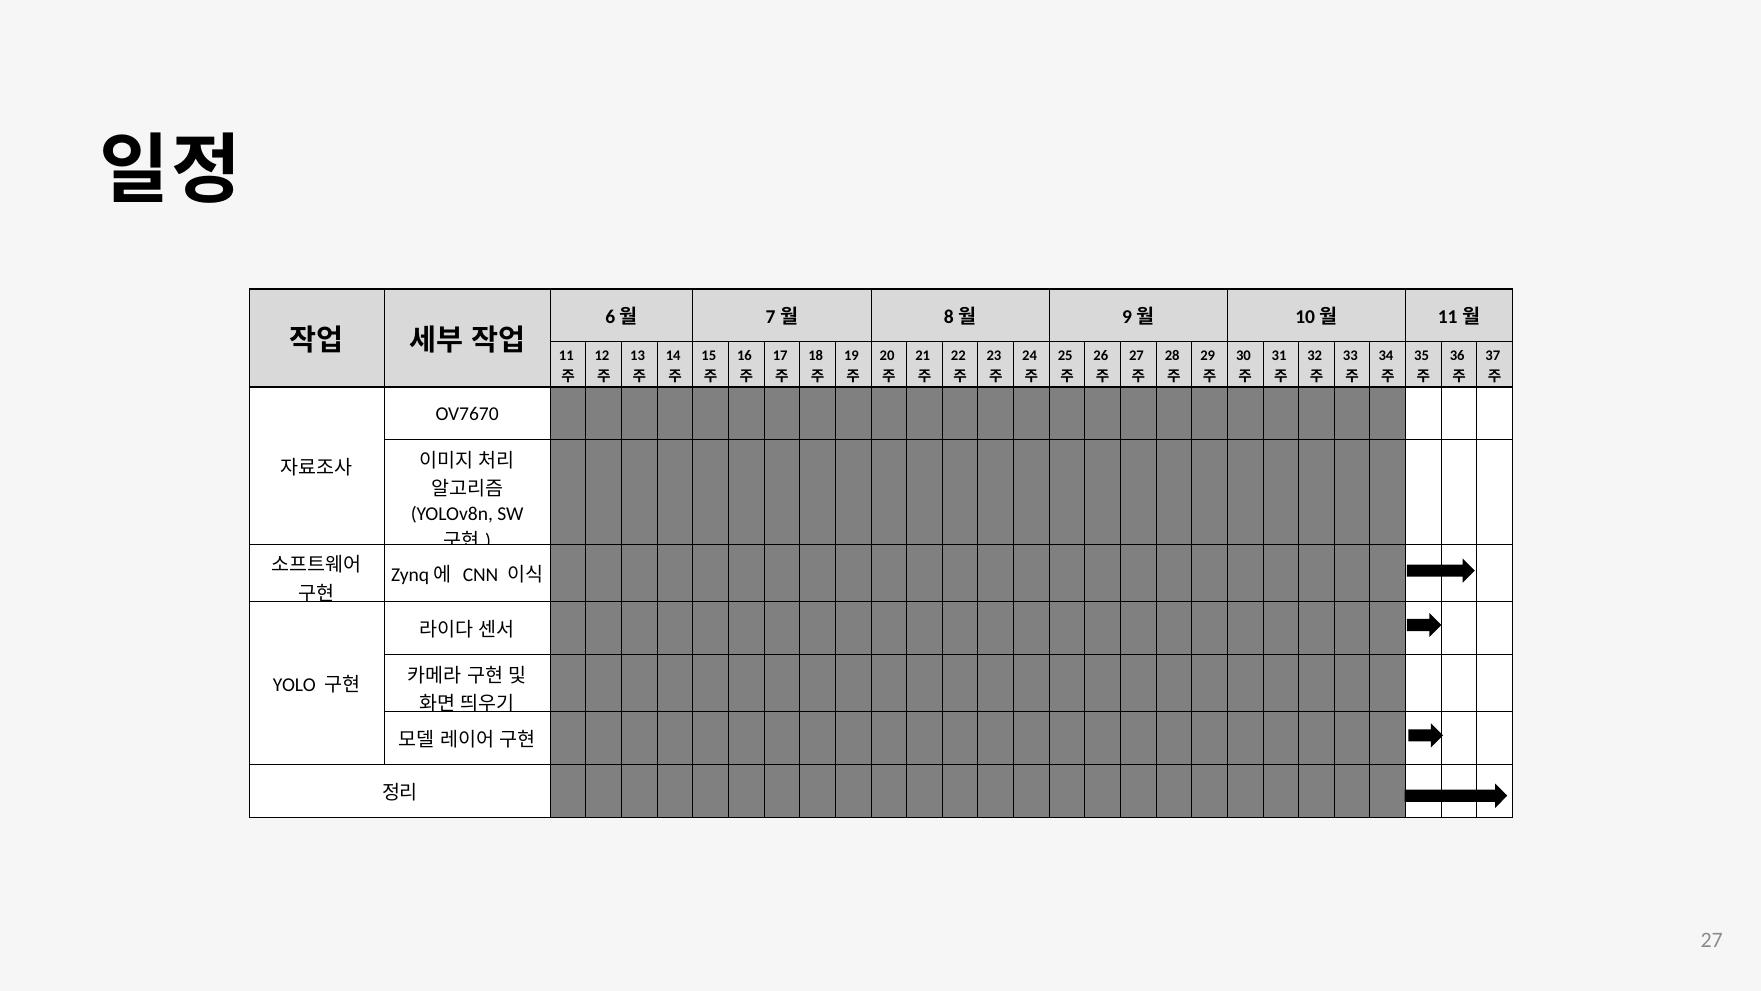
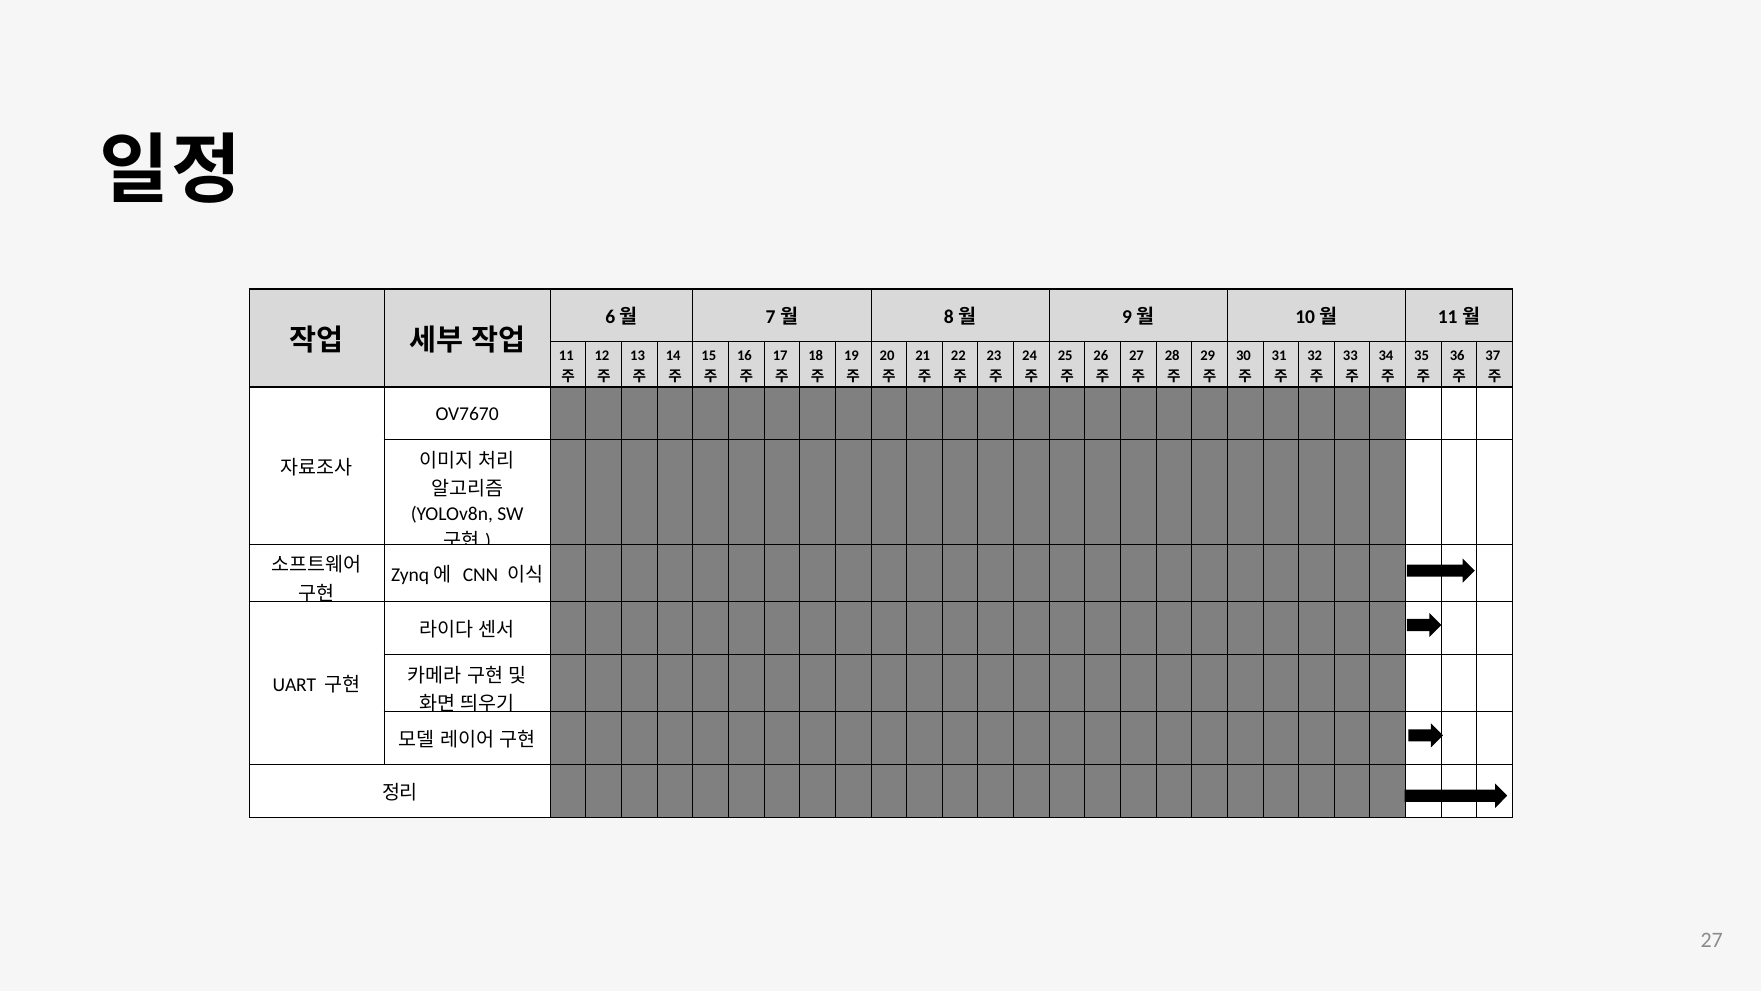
YOLO: YOLO -> UART (294, 685)
